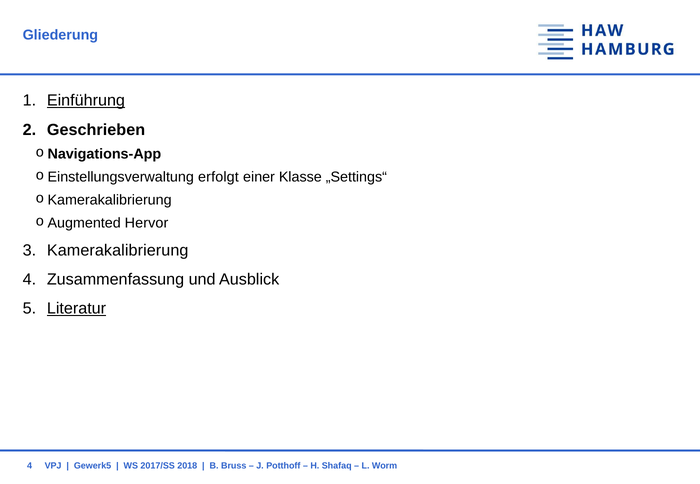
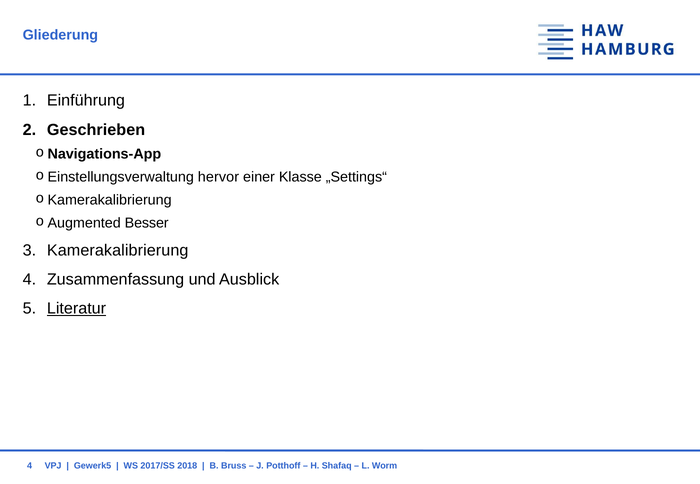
Einführung underline: present -> none (86, 101)
erfolgt: erfolgt -> hervor (218, 177)
Hervor: Hervor -> Besser (147, 223)
